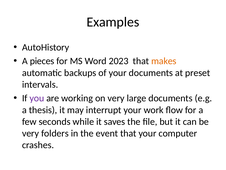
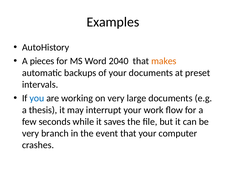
2023: 2023 -> 2040 (119, 61)
you colour: purple -> blue (37, 98)
folders: folders -> branch (55, 133)
